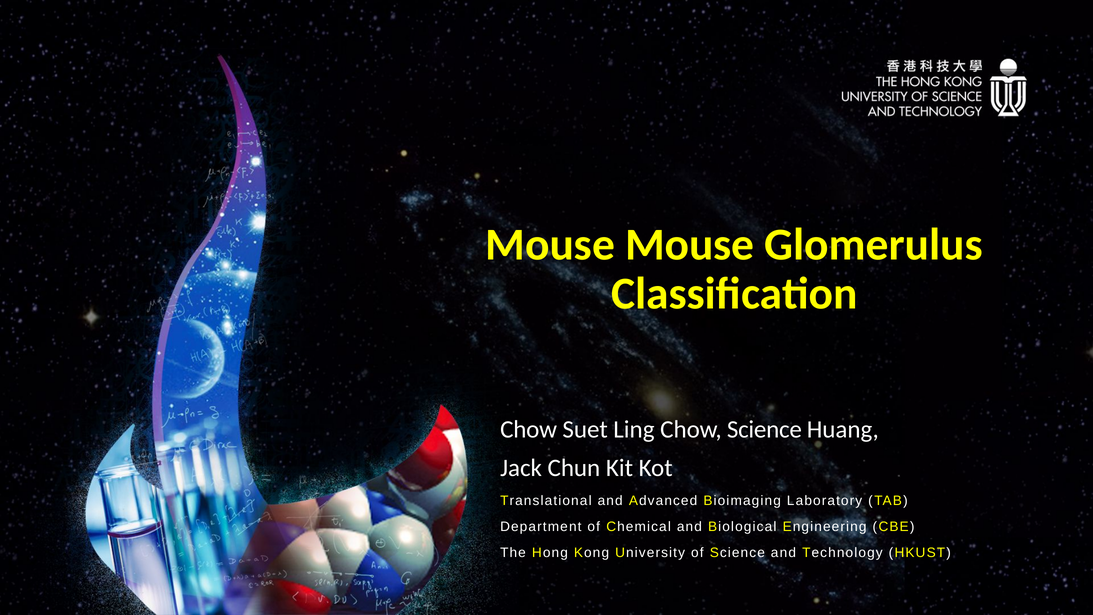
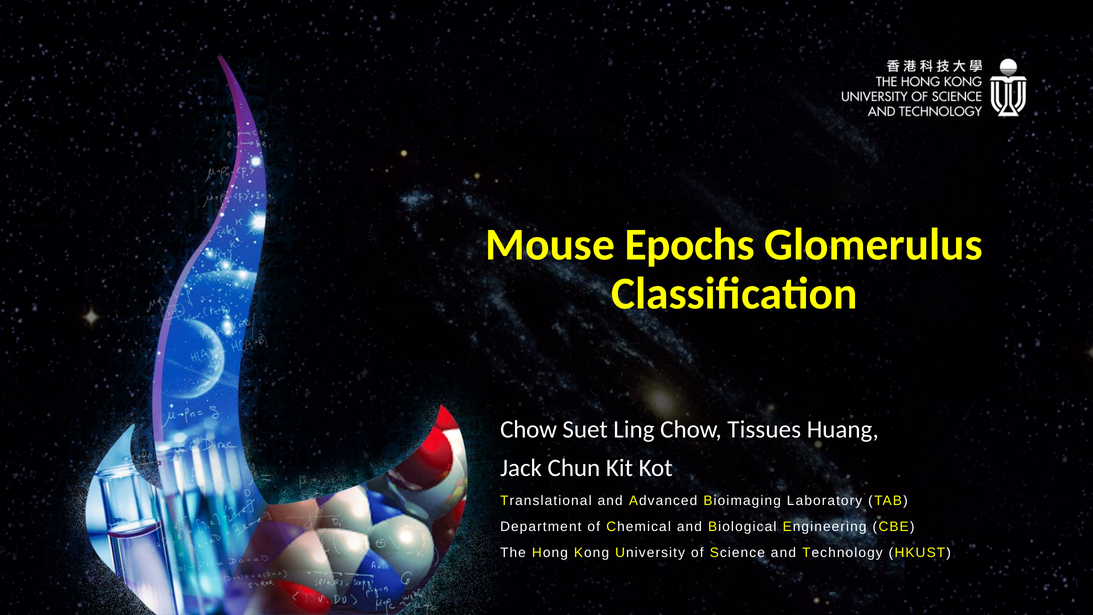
Mouse Mouse: Mouse -> Epochs (690, 244)
Chow Science: Science -> Tissues (764, 430)
